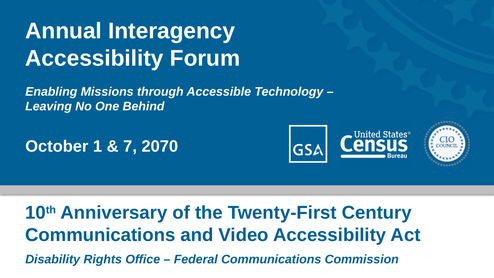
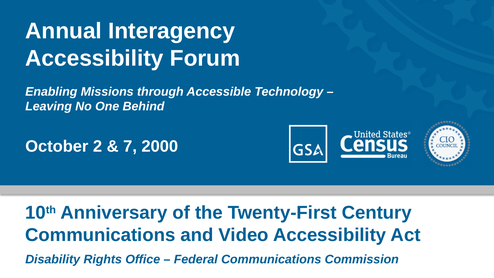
1: 1 -> 2 (98, 146)
2070: 2070 -> 2000 (160, 146)
